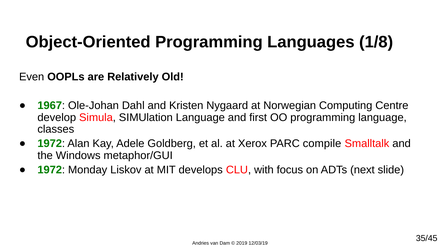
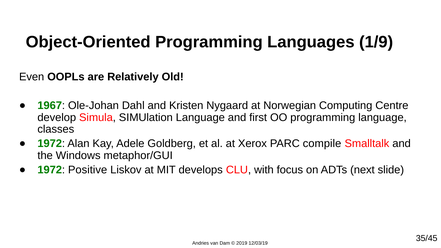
1/8: 1/8 -> 1/9 (376, 42)
Monday: Monday -> Positive (88, 170)
